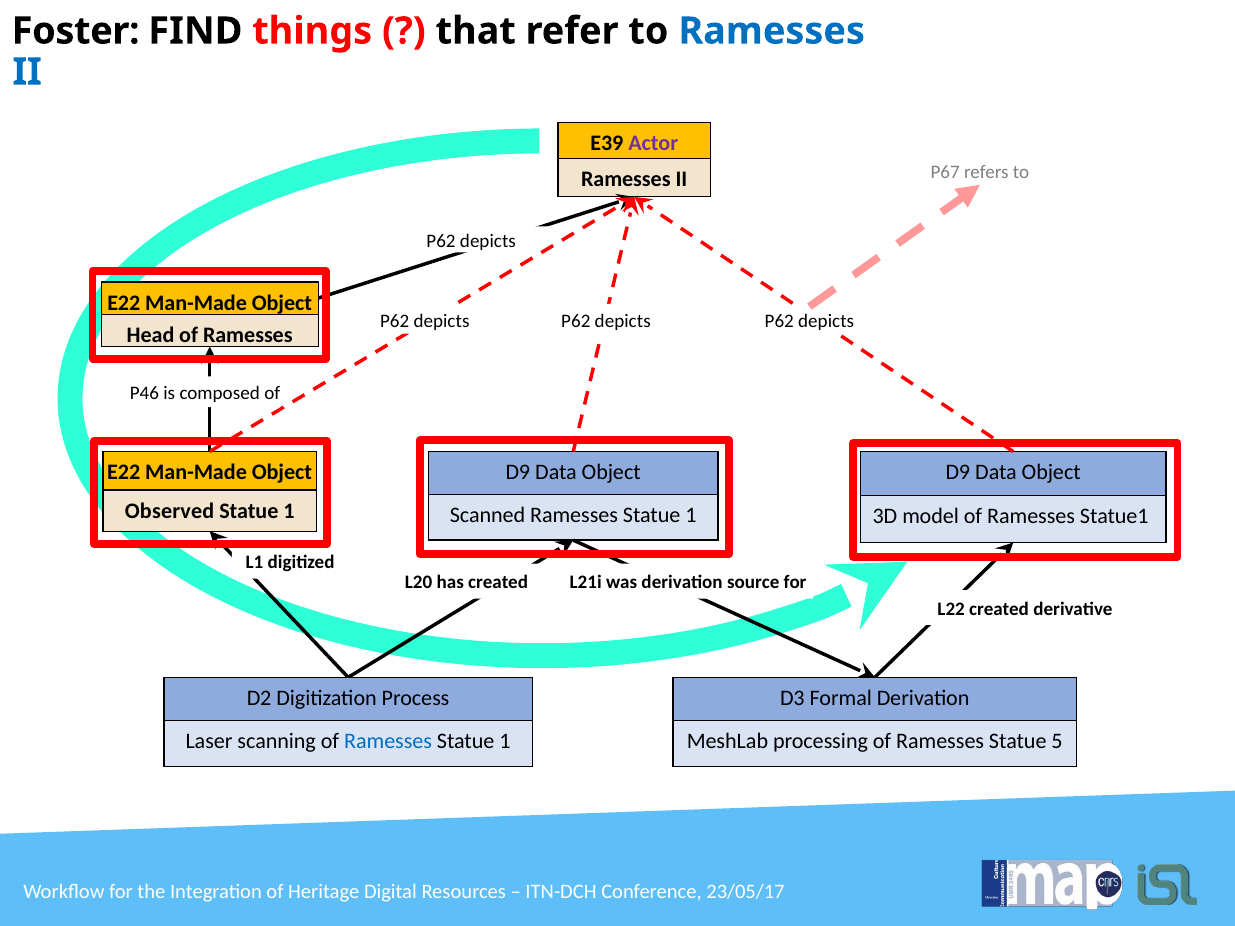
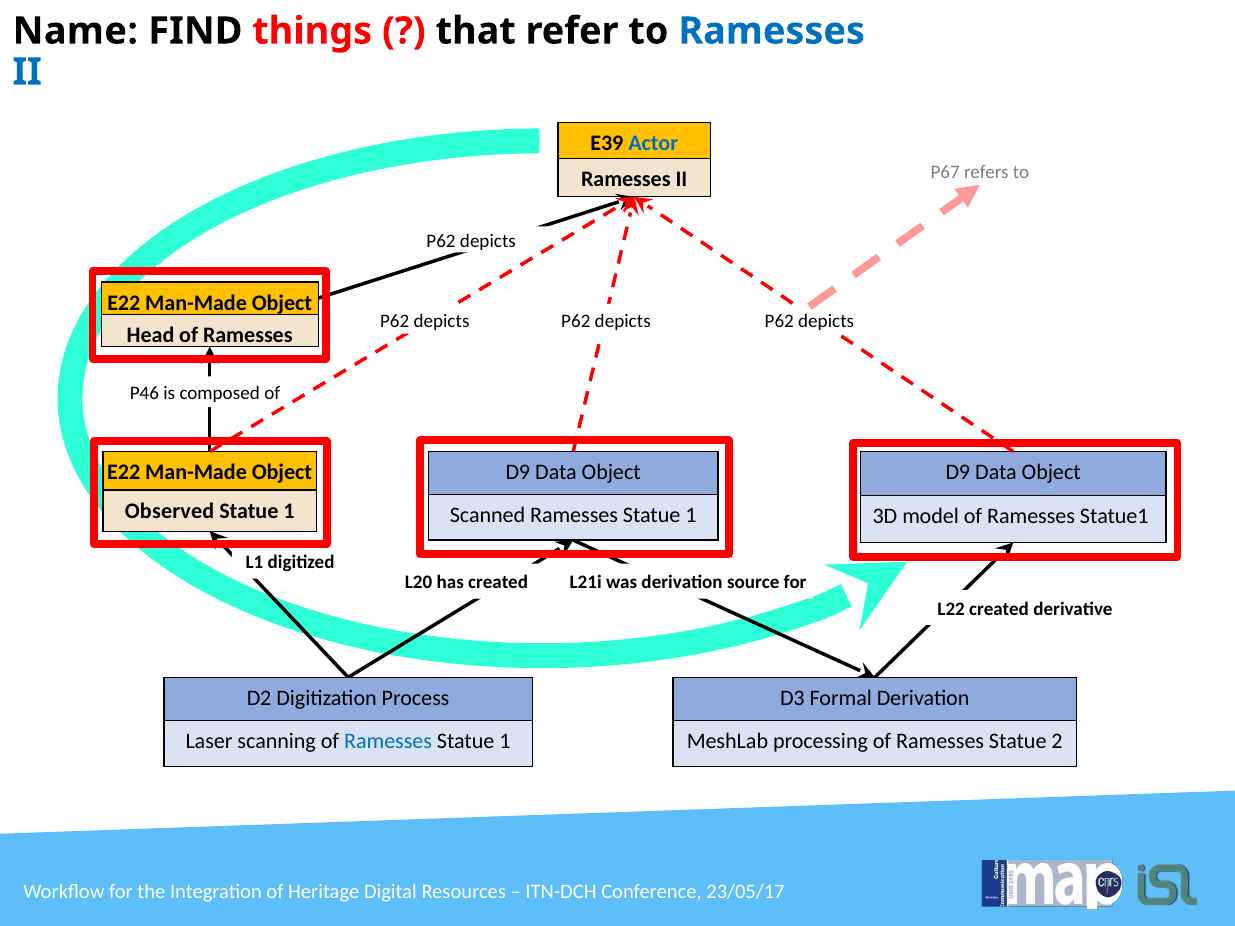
Foster: Foster -> Name (75, 31)
Actor colour: purple -> blue (653, 144)
5: 5 -> 2 (1057, 741)
